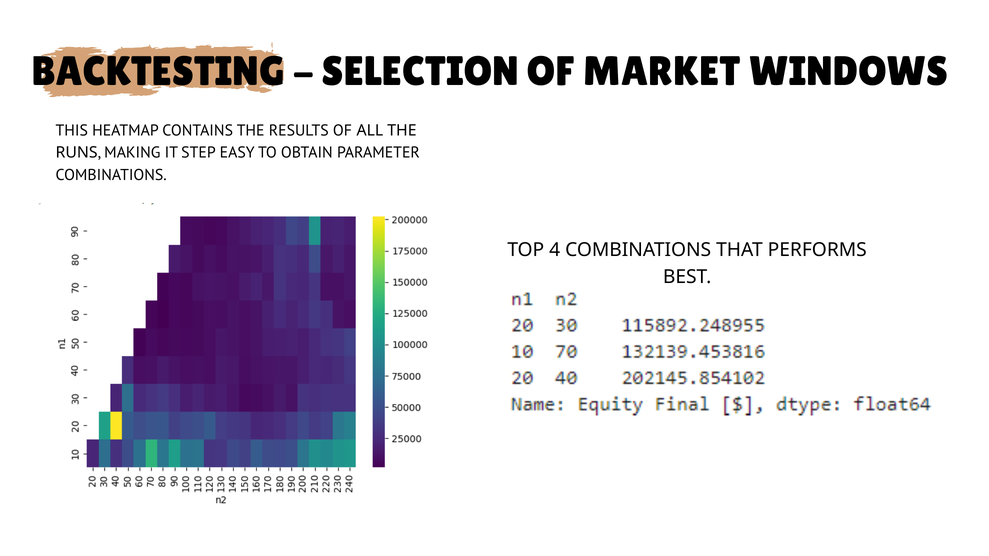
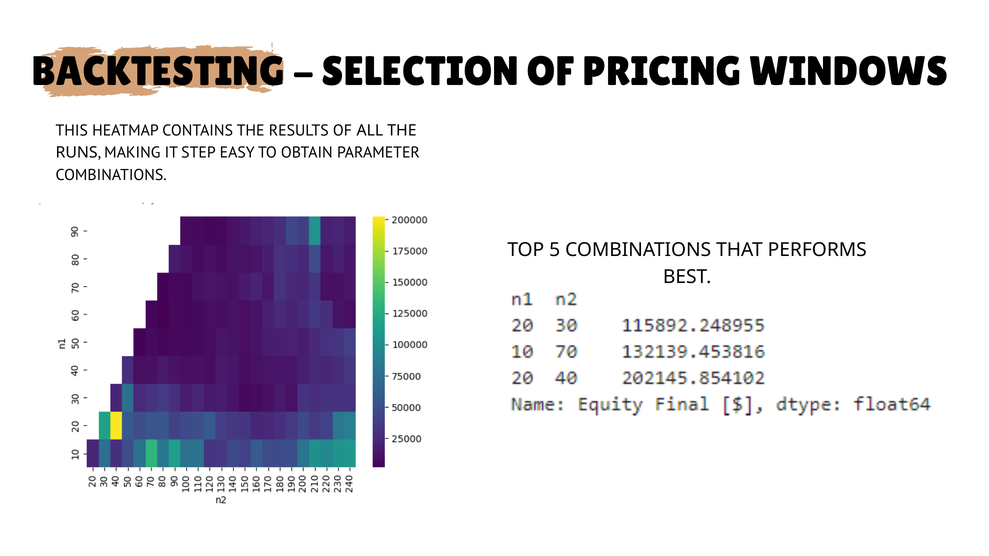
MARKET: MARKET -> PRICING (662, 71)
4: 4 -> 5 (555, 250)
